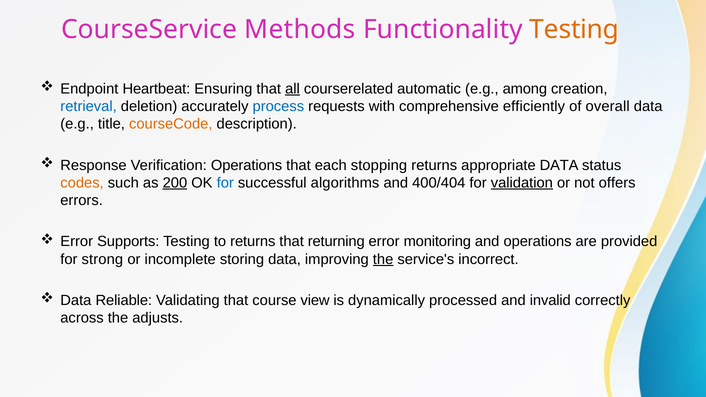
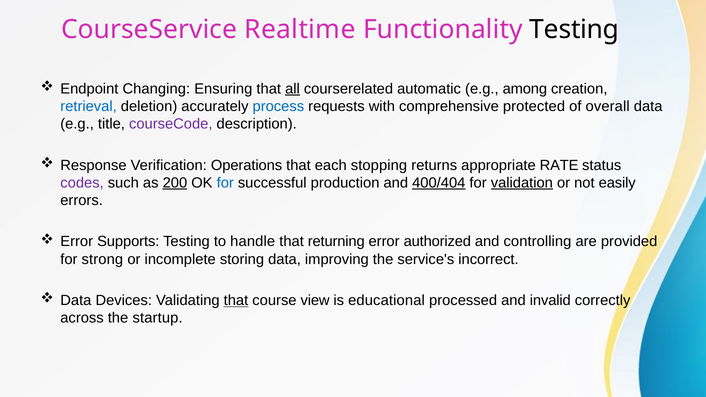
Methods: Methods -> Realtime (300, 30)
Testing colour: orange -> black (574, 30)
Heartbeat: Heartbeat -> Changing (156, 89)
efficiently: efficiently -> protected (534, 106)
courseCode colour: orange -> purple (171, 124)
appropriate DATA: DATA -> RATE (559, 165)
codes colour: orange -> purple (82, 183)
algorithms: algorithms -> production (345, 183)
400/404 underline: none -> present (439, 183)
offers: offers -> easily (617, 183)
to returns: returns -> handle (253, 242)
monitoring: monitoring -> authorized (437, 242)
and operations: operations -> controlling (537, 242)
the underline: present -> none (383, 259)
Reliable: Reliable -> Devices (124, 301)
that underline: none -> present (236, 301)
dynamically: dynamically -> educational (386, 301)
adjusts: adjusts -> startup (158, 318)
